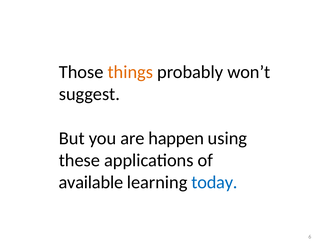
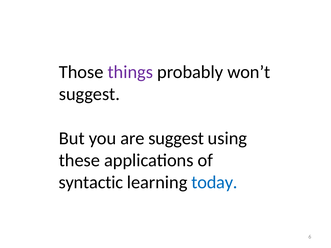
things colour: orange -> purple (130, 72)
are happen: happen -> suggest (176, 138)
available: available -> syntactic (91, 182)
